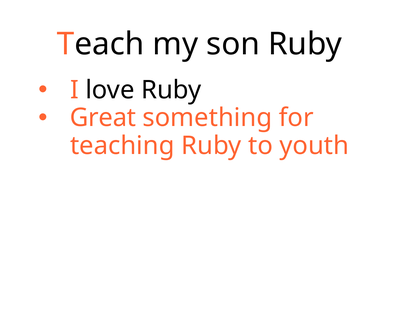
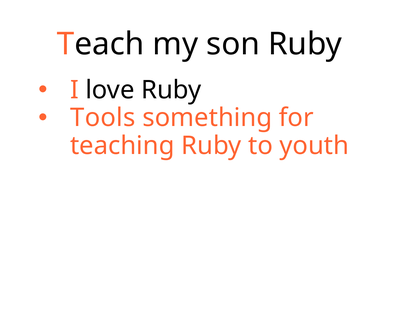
Great: Great -> Tools (103, 118)
